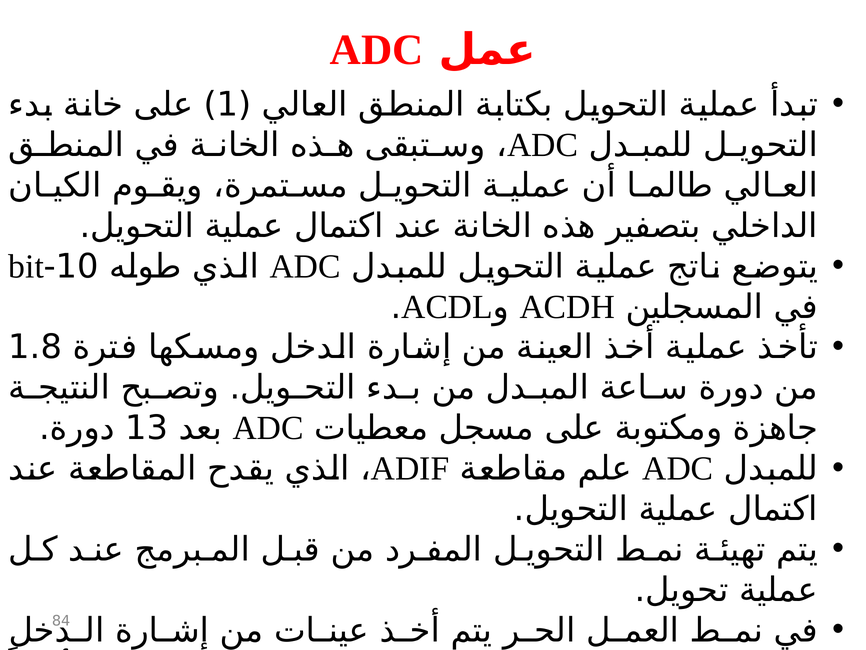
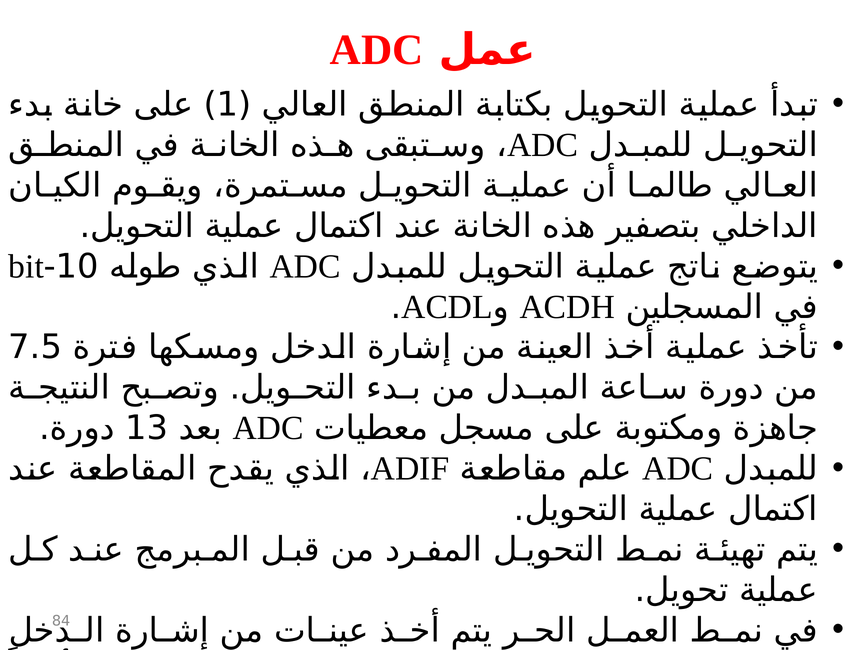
1.8: 1.8 -> 7.5 (35, 347)
